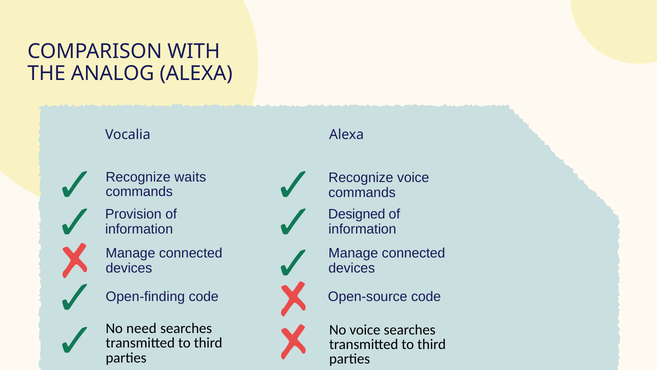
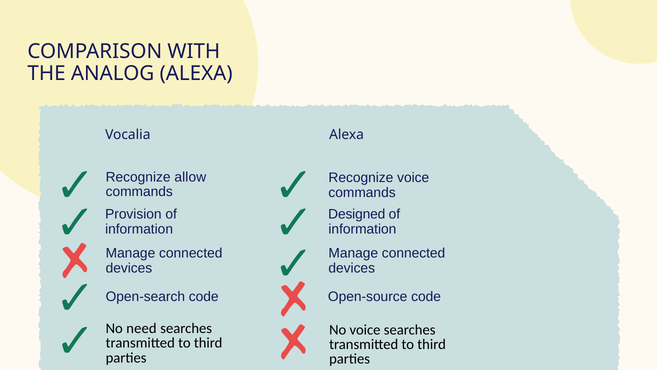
waits: waits -> allow (190, 177)
Open-finding: Open-finding -> Open-search (145, 296)
